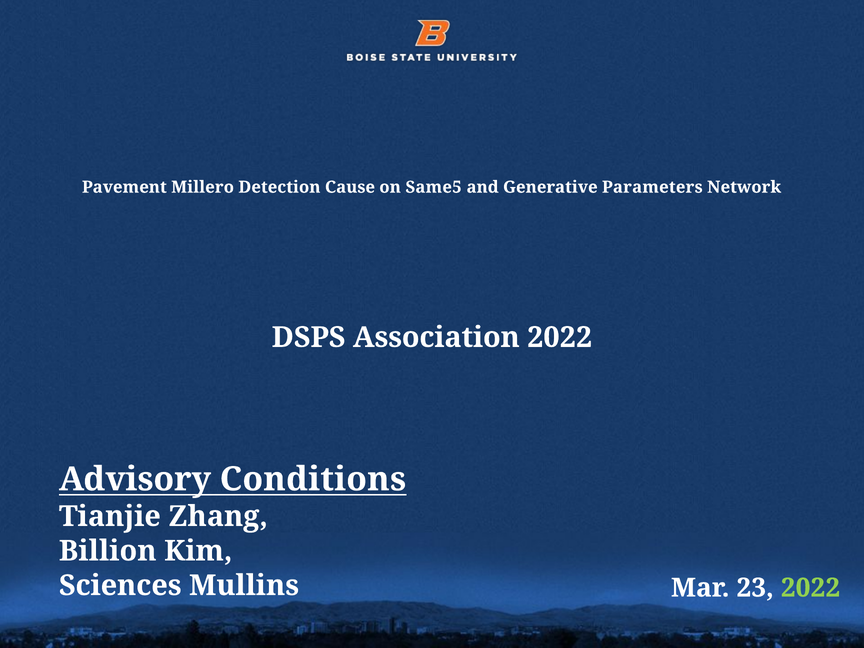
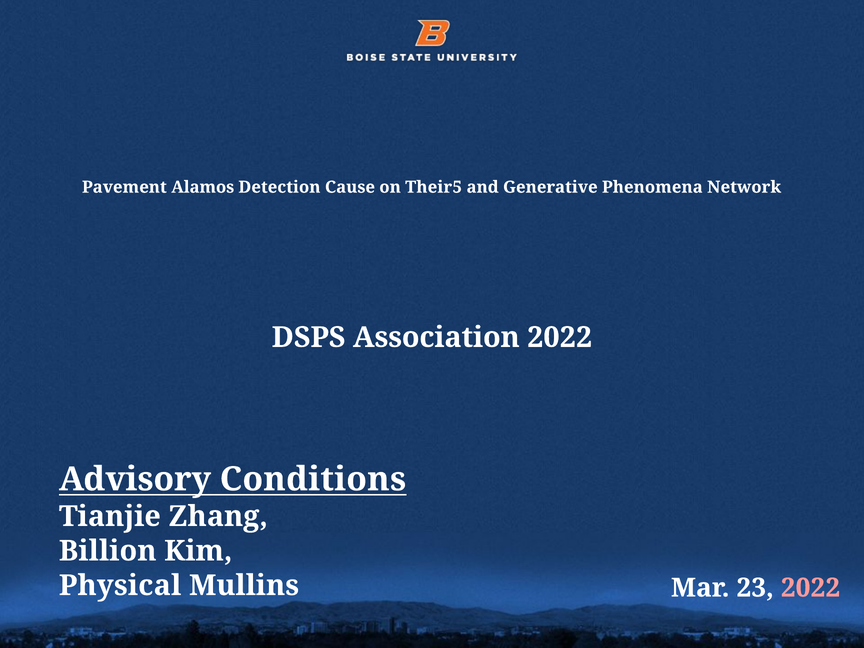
Millero: Millero -> Alamos (203, 187)
Same5: Same5 -> Their5 (434, 187)
Parameters: Parameters -> Phenomena (652, 187)
Sciences: Sciences -> Physical (120, 586)
2022 colour: light green -> pink (810, 588)
